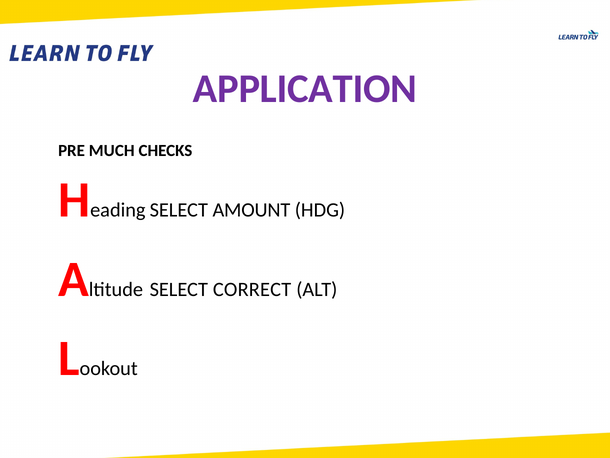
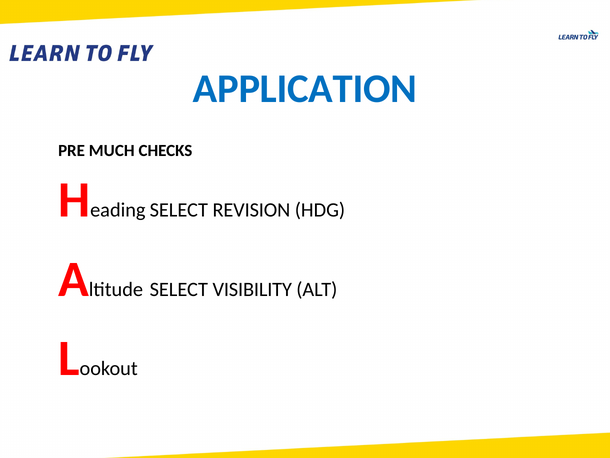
APPLICATION colour: purple -> blue (305, 89)
AMOUNT: AMOUNT -> REVISION (251, 210)
CORRECT: CORRECT -> VISIBILITY (252, 289)
